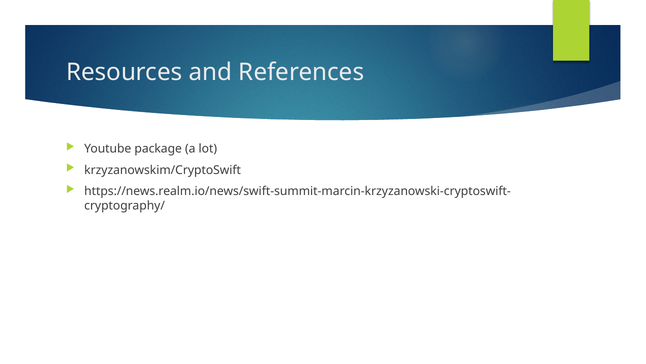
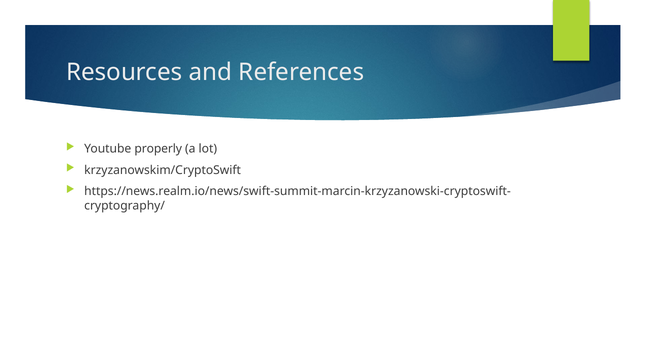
package: package -> properly (158, 148)
